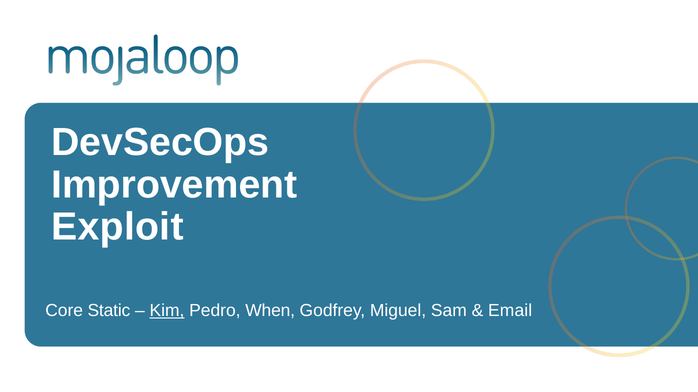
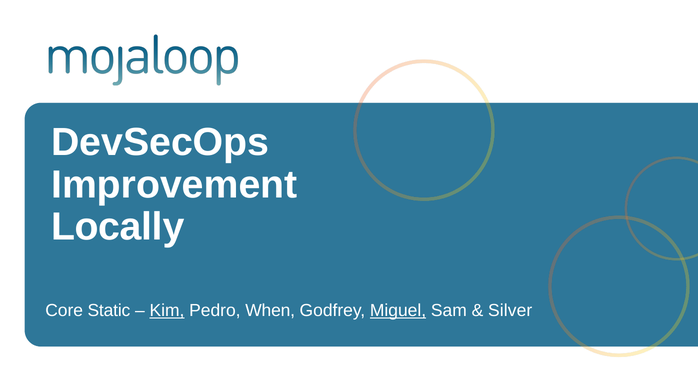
Exploit: Exploit -> Locally (118, 227)
Miguel underline: none -> present (398, 311)
Email: Email -> Silver (510, 311)
